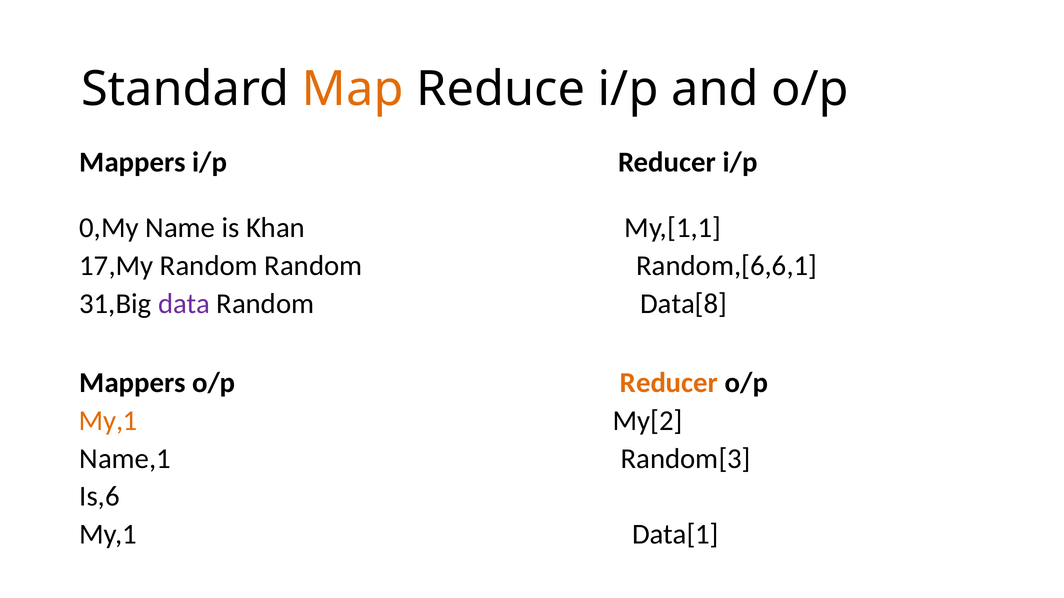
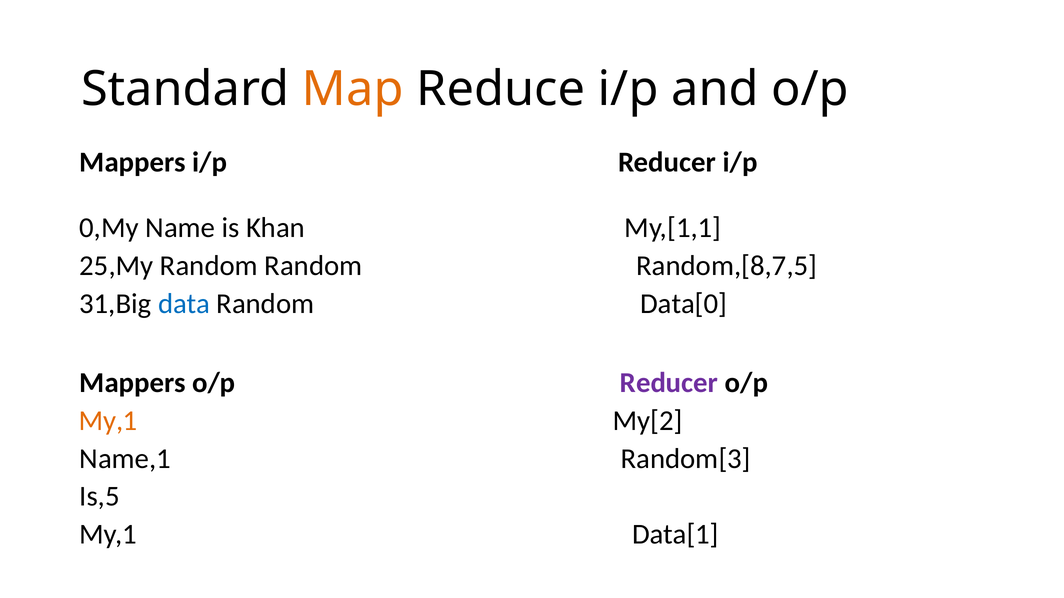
17,My: 17,My -> 25,My (116, 266)
Random,[6,6,1: Random,[6,6,1 -> Random,[8,7,5 (727, 266)
data colour: purple -> blue (184, 304)
Data[8: Data[8 -> Data[0 (684, 304)
Reducer colour: orange -> purple (669, 383)
Is,6: Is,6 -> Is,5 (100, 497)
